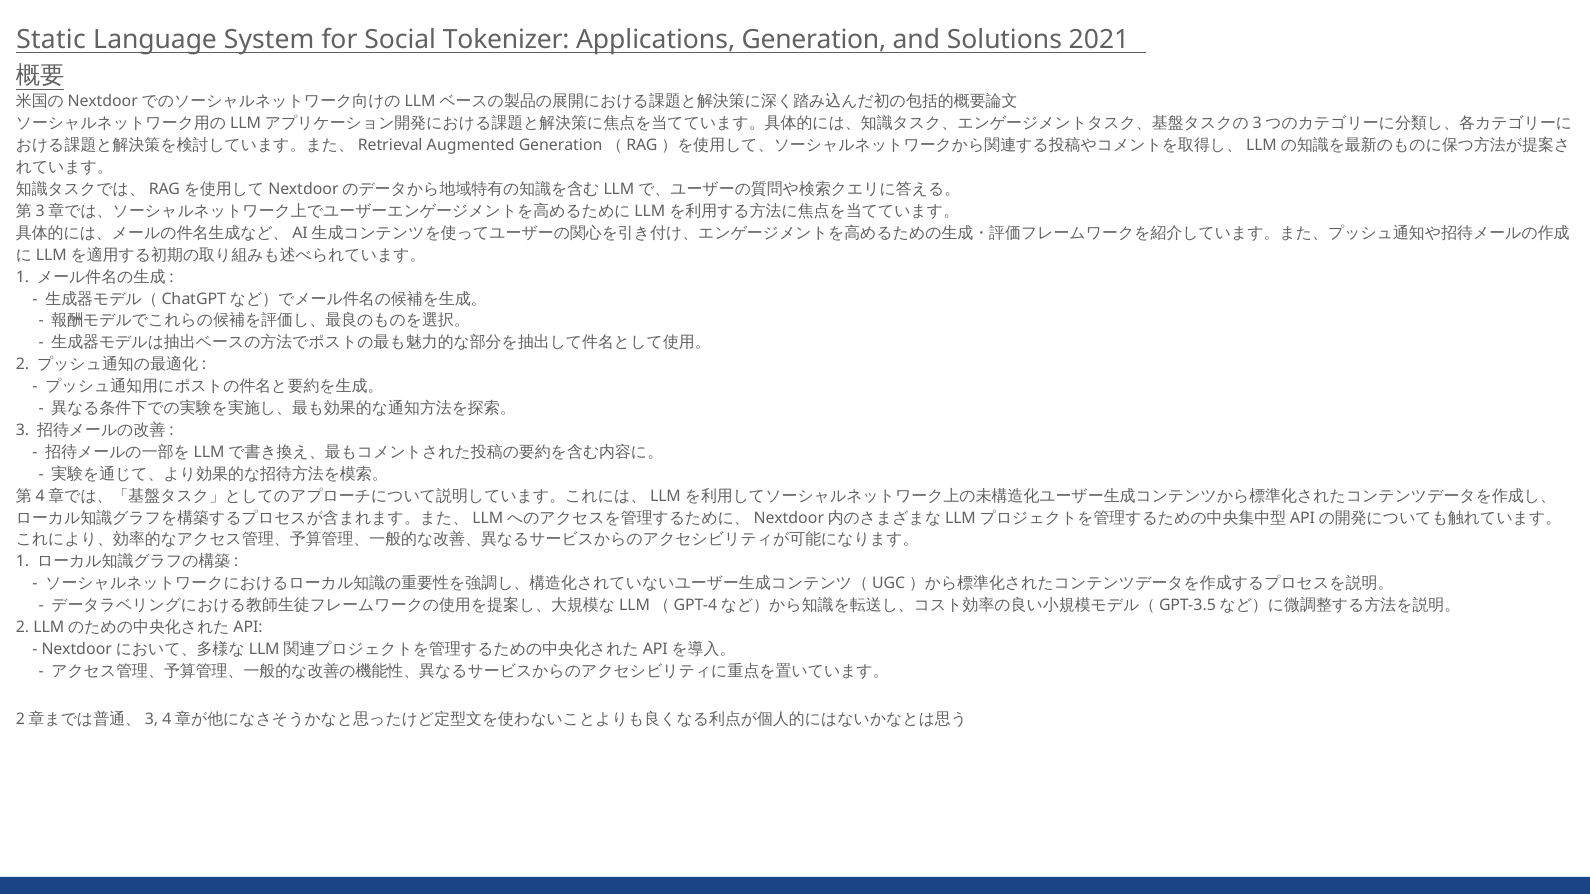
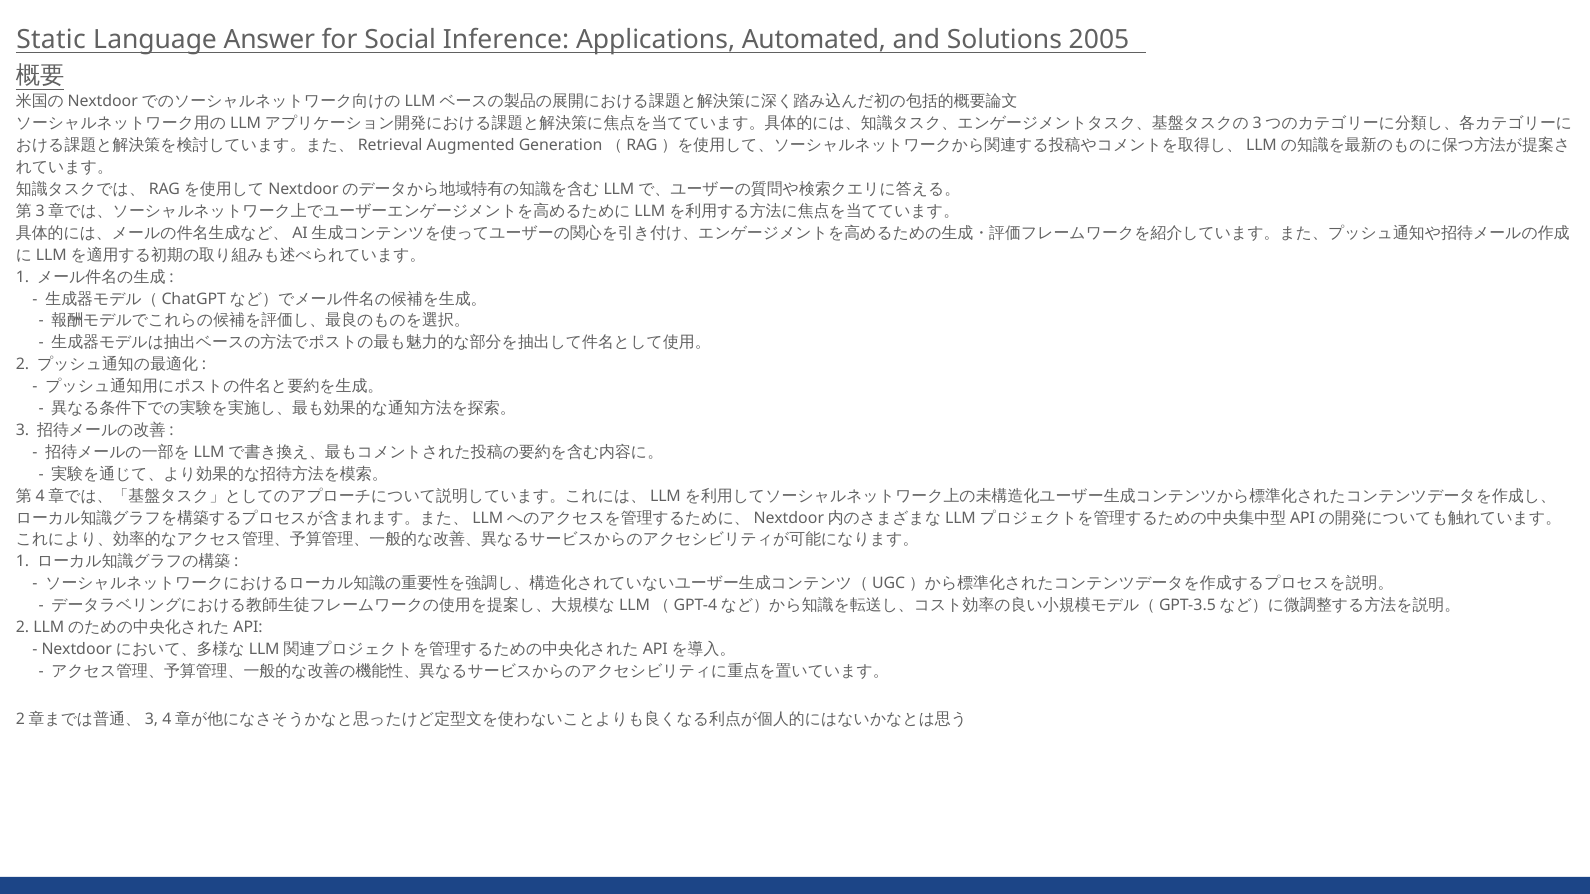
System: System -> Answer (269, 40)
Tokenizer: Tokenizer -> Inference (506, 40)
Applications Generation: Generation -> Automated (814, 40)
2021: 2021 -> 2005 (1099, 40)
